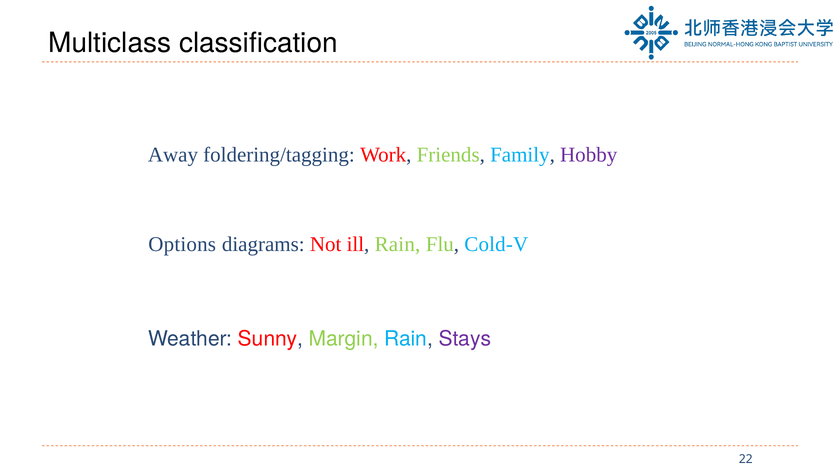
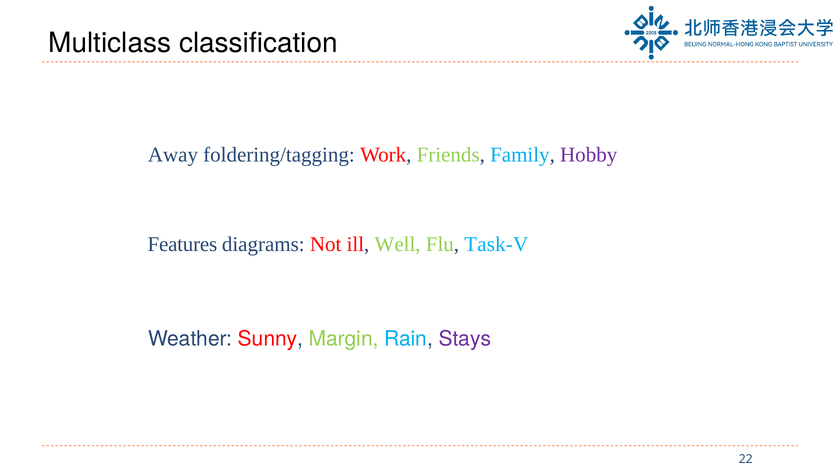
Options: Options -> Features (182, 245)
ill Rain: Rain -> Well (398, 245)
Cold-V: Cold-V -> Task-V (496, 245)
